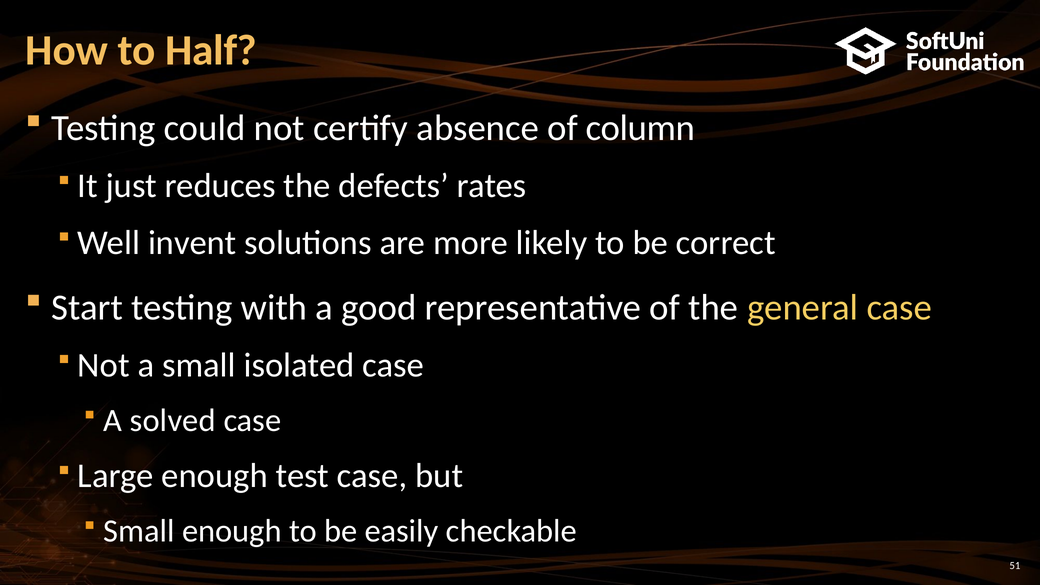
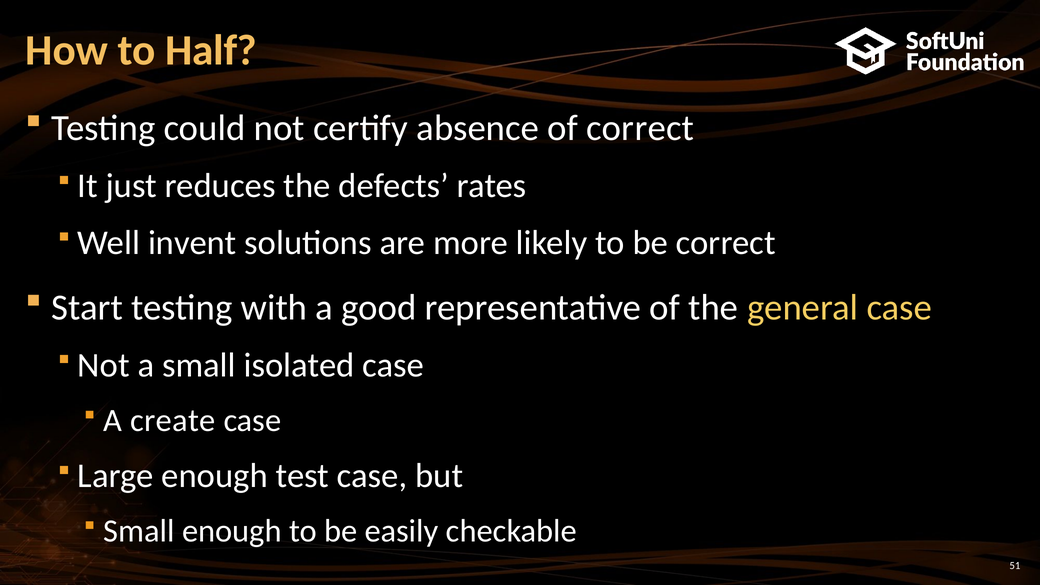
of column: column -> correct (640, 128)
solved: solved -> create (173, 420)
